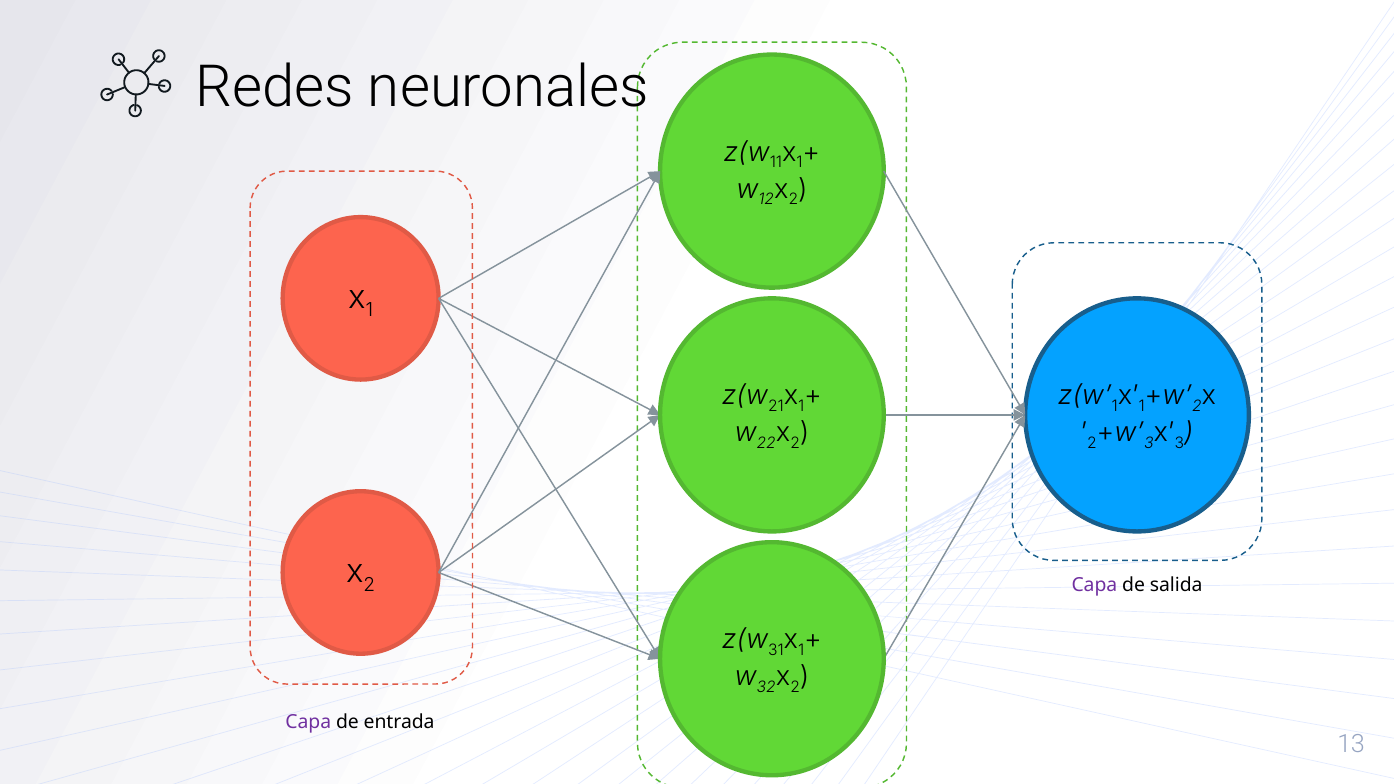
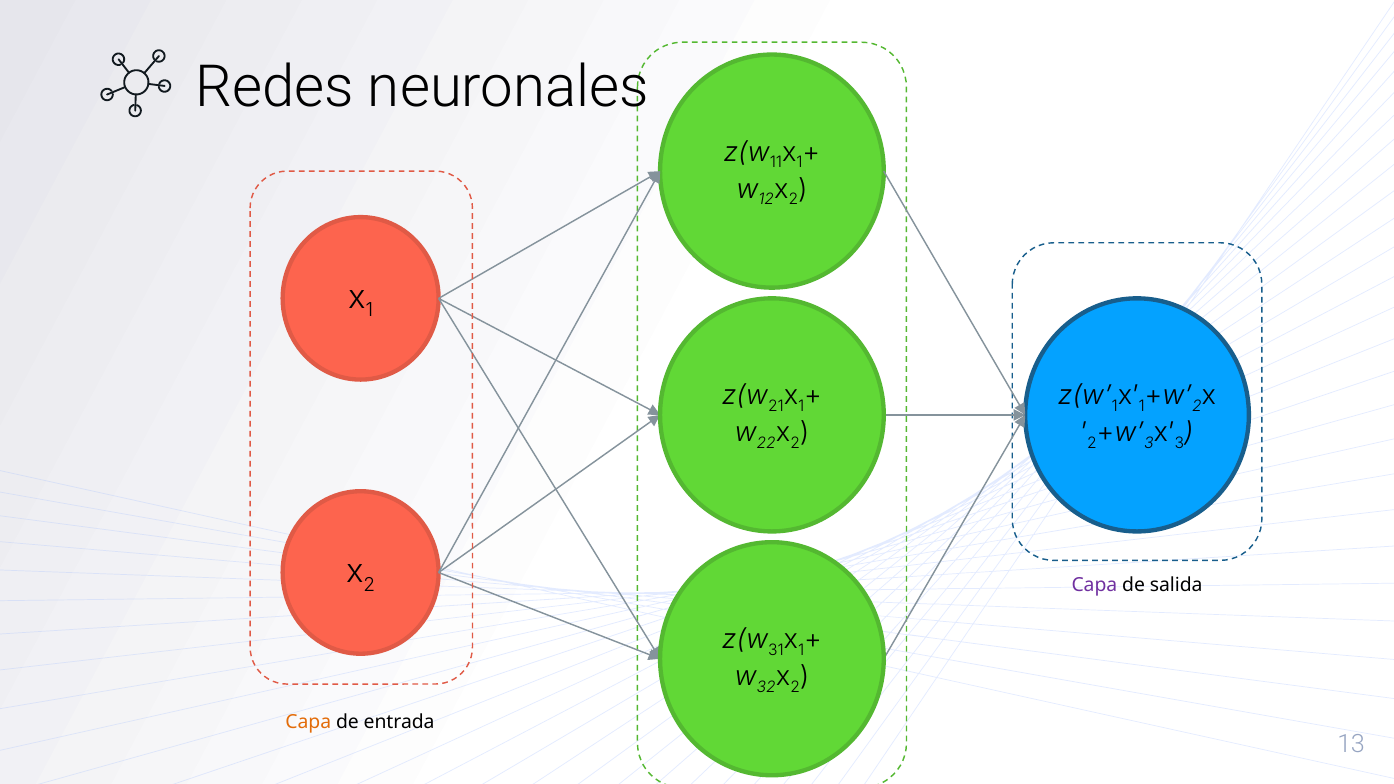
Capa colour: purple -> orange (308, 722)
